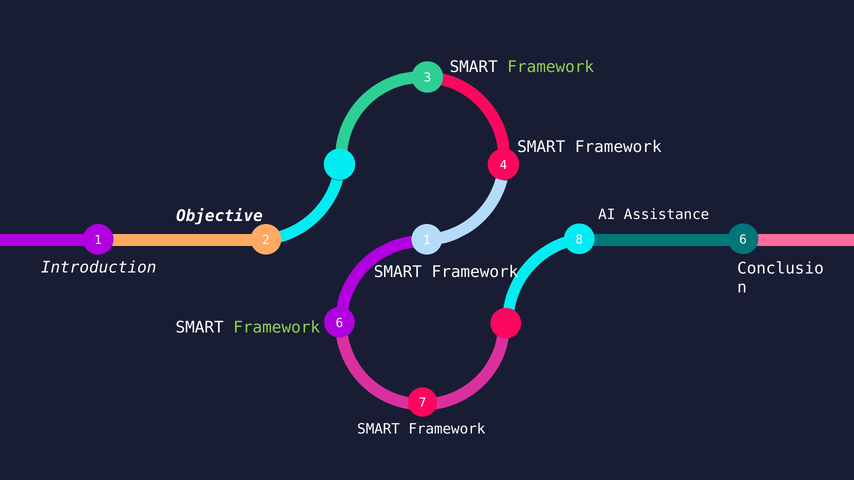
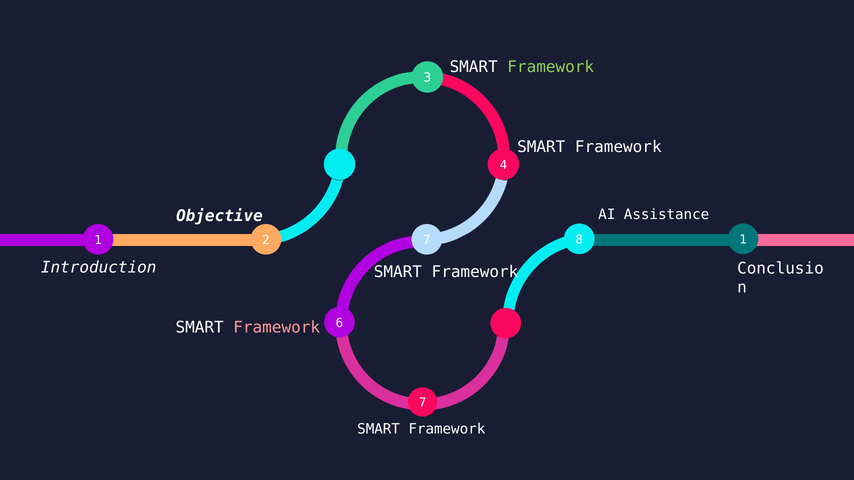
8 6: 6 -> 1 (743, 240)
1 1: 1 -> 7 (427, 240)
Framework colour: light green -> pink (277, 328)
